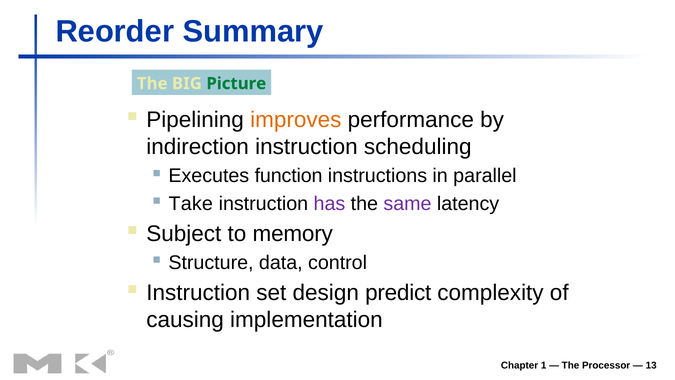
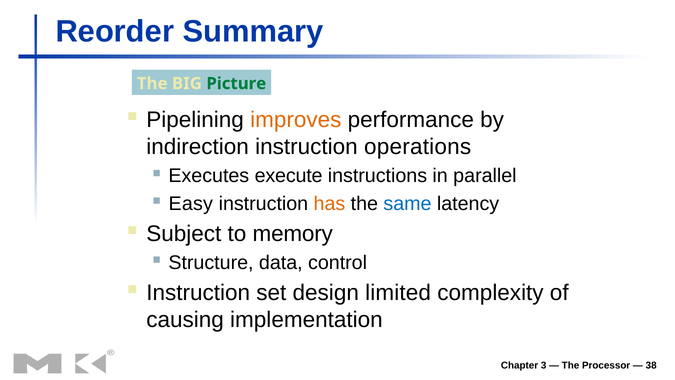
scheduling: scheduling -> operations (418, 147)
function: function -> execute (289, 176)
Take: Take -> Easy (191, 203)
has colour: purple -> orange (329, 203)
same colour: purple -> blue (407, 203)
predict: predict -> limited (398, 293)
1: 1 -> 3 (544, 365)
13: 13 -> 38 (651, 365)
